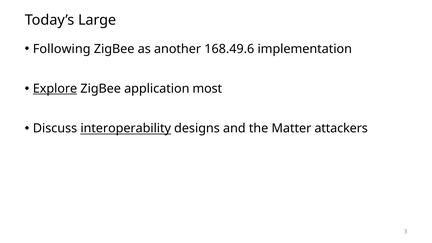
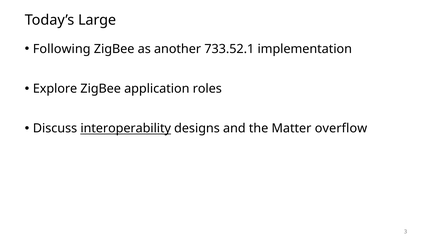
168.49.6: 168.49.6 -> 733.52.1 (229, 49)
Explore underline: present -> none (55, 89)
most: most -> roles (207, 89)
attackers: attackers -> overflow (341, 129)
